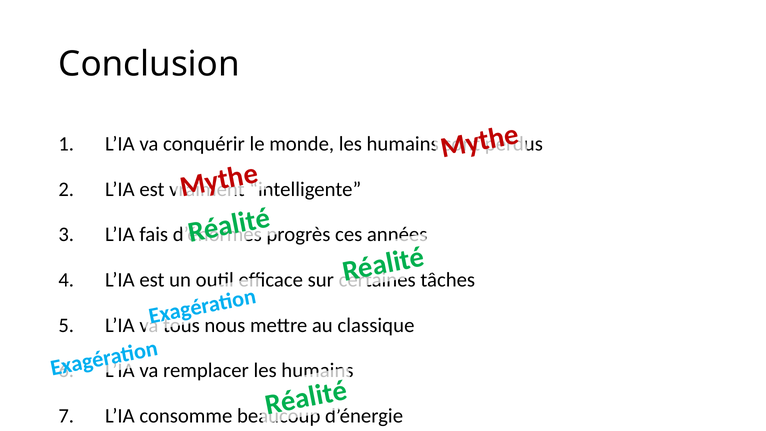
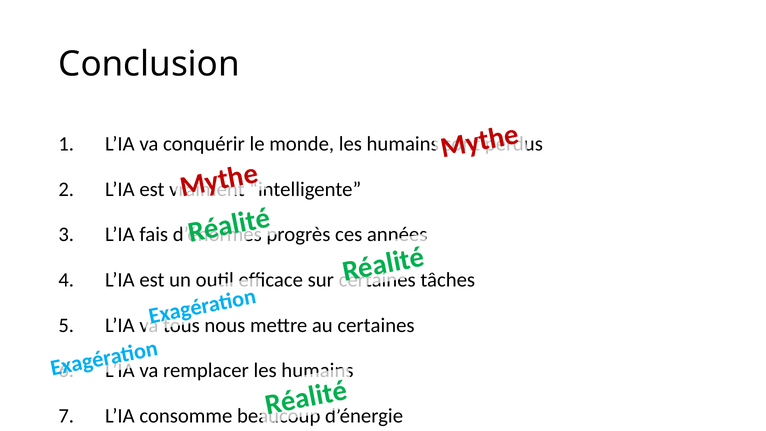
au classique: classique -> certaines (376, 325)
